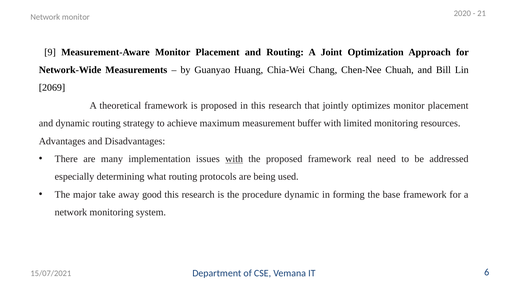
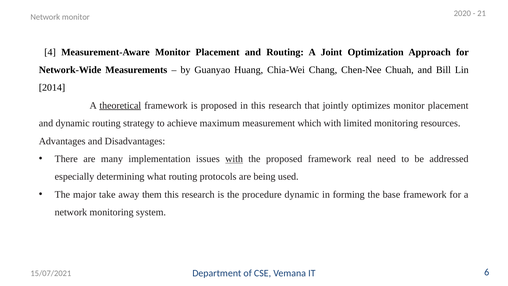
9: 9 -> 4 (50, 52)
2069: 2069 -> 2014 (52, 88)
theoretical underline: none -> present (120, 105)
buffer: buffer -> which (309, 123)
good: good -> them (152, 194)
